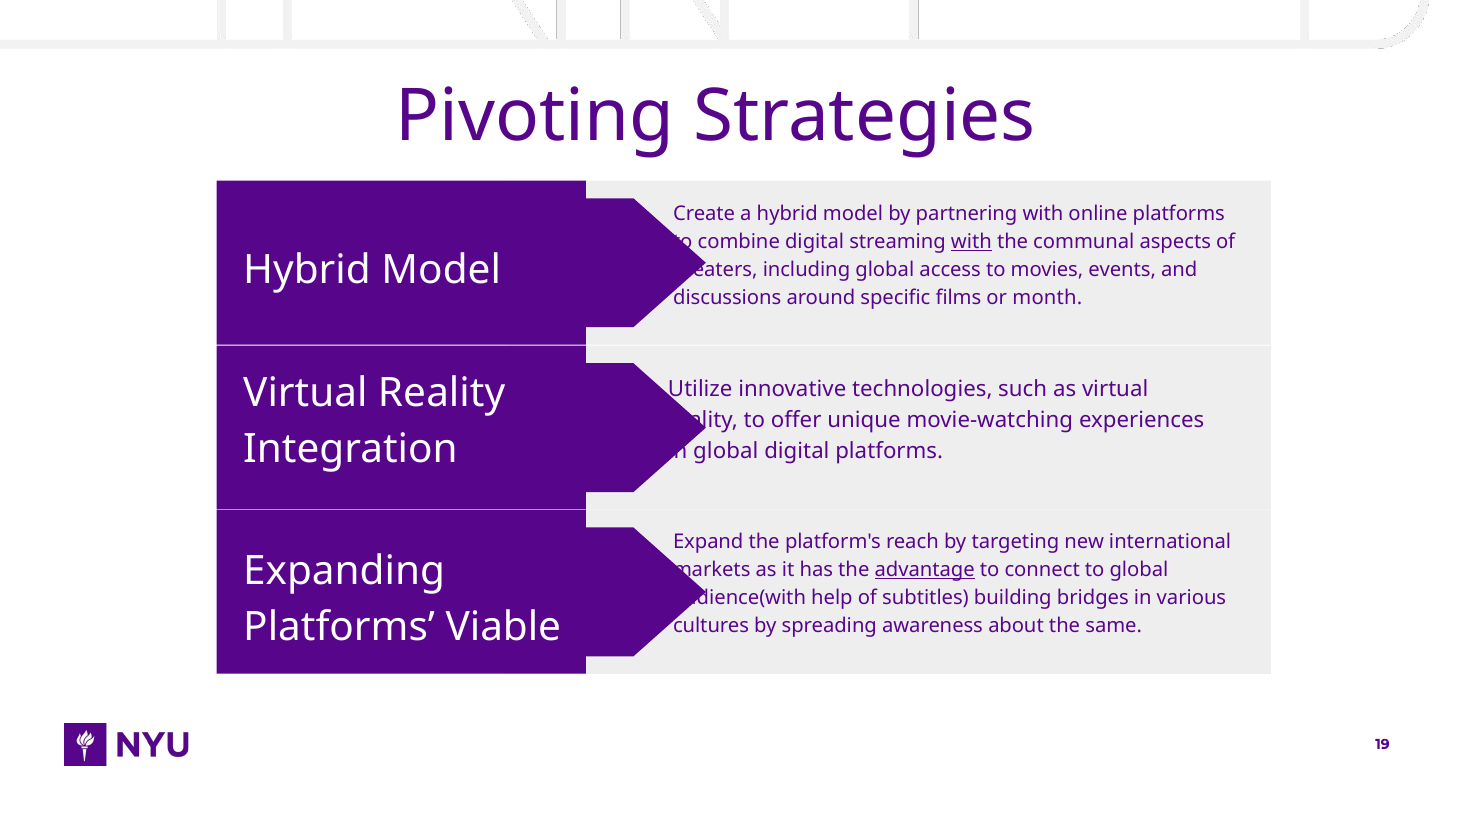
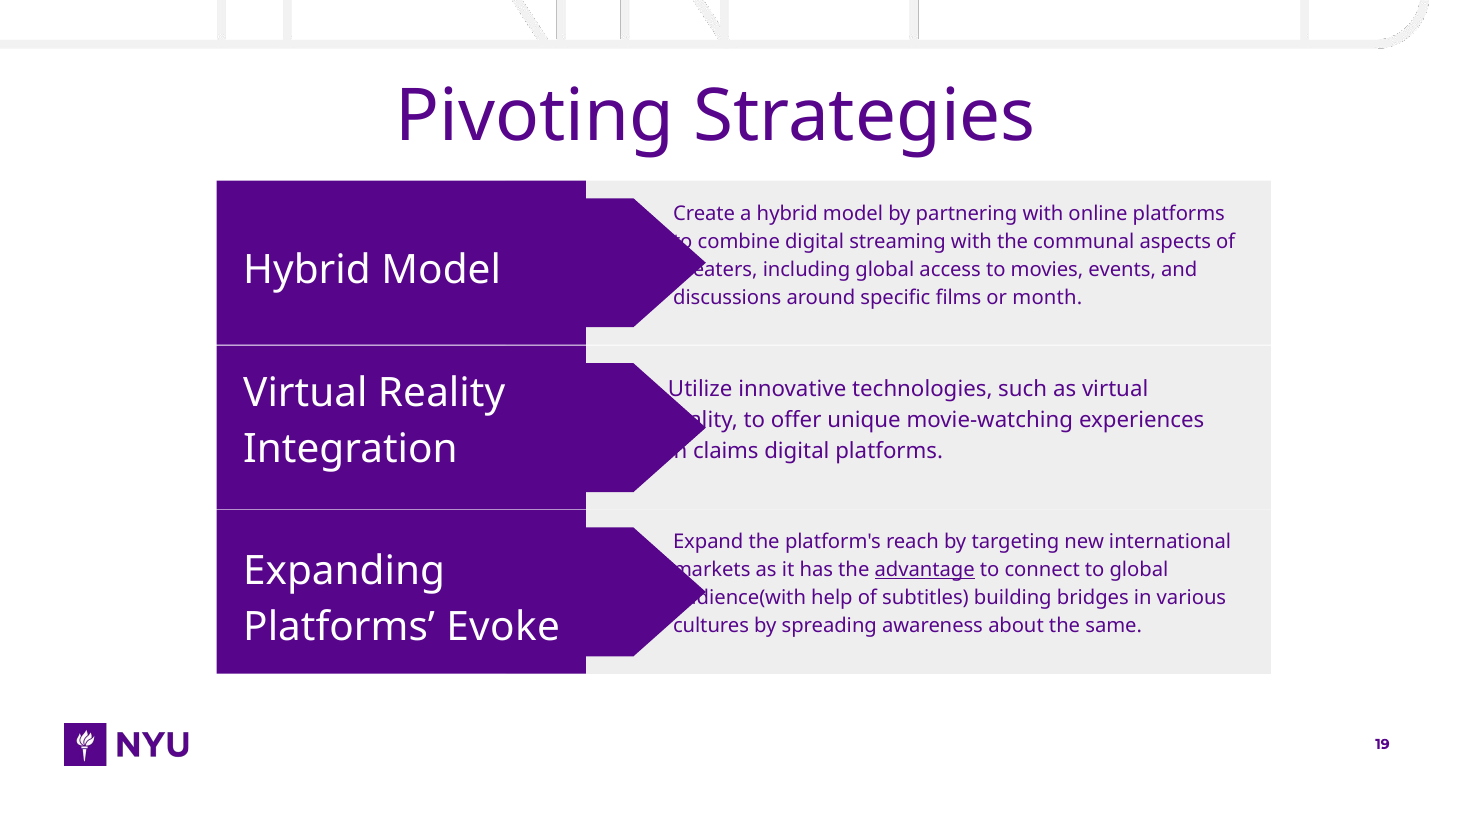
with underline: present -> none (971, 242)
in global: global -> claims (726, 451)
Viable: Viable -> Evoke (503, 627)
